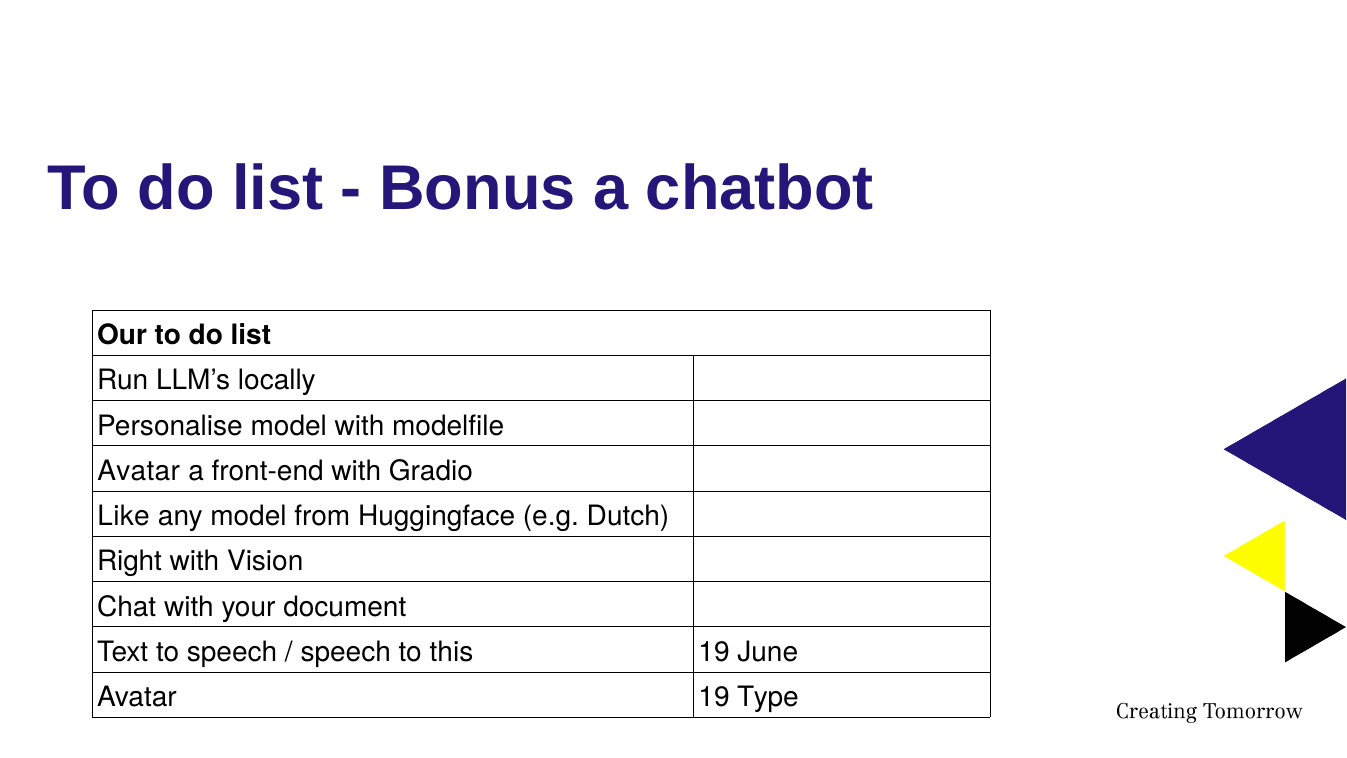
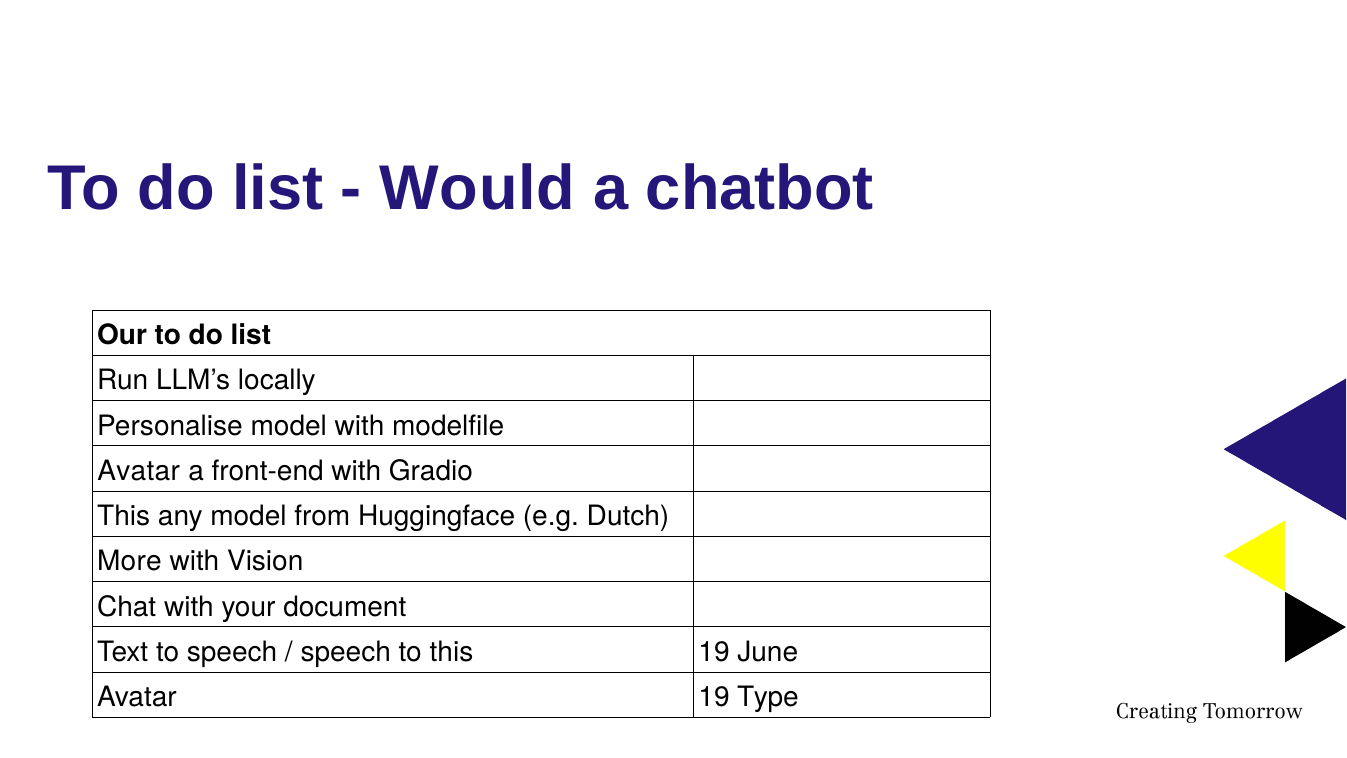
Bonus: Bonus -> Would (477, 189)
Like: Like -> This (124, 516)
Right: Right -> More (129, 561)
